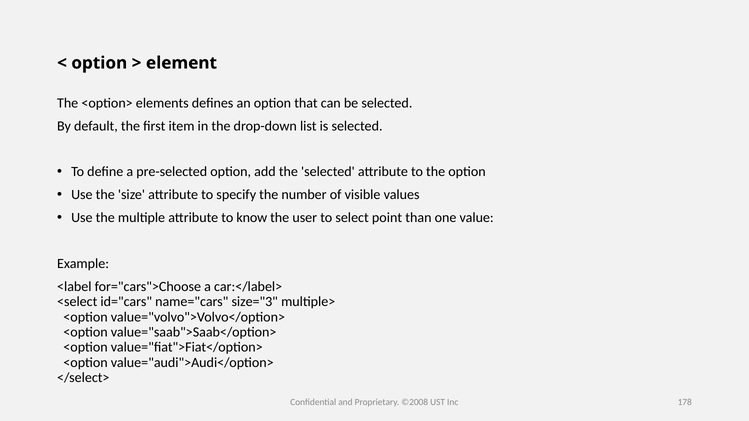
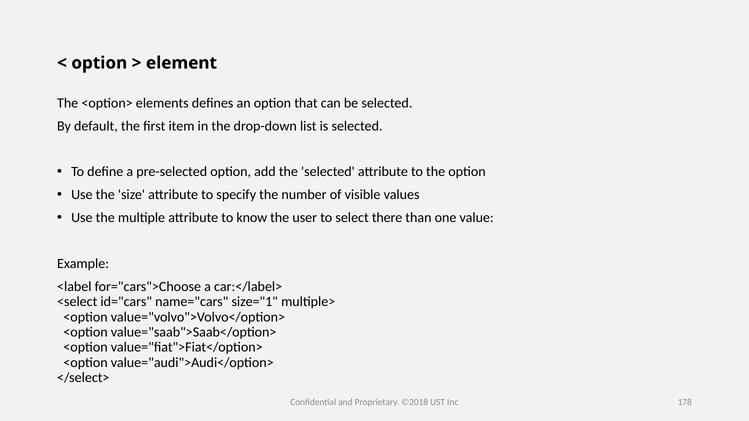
point: point -> there (387, 218)
size="3: size="3 -> size="1 (255, 302)
©2008: ©2008 -> ©2018 (415, 402)
